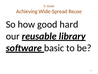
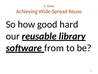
basic: basic -> from (54, 48)
